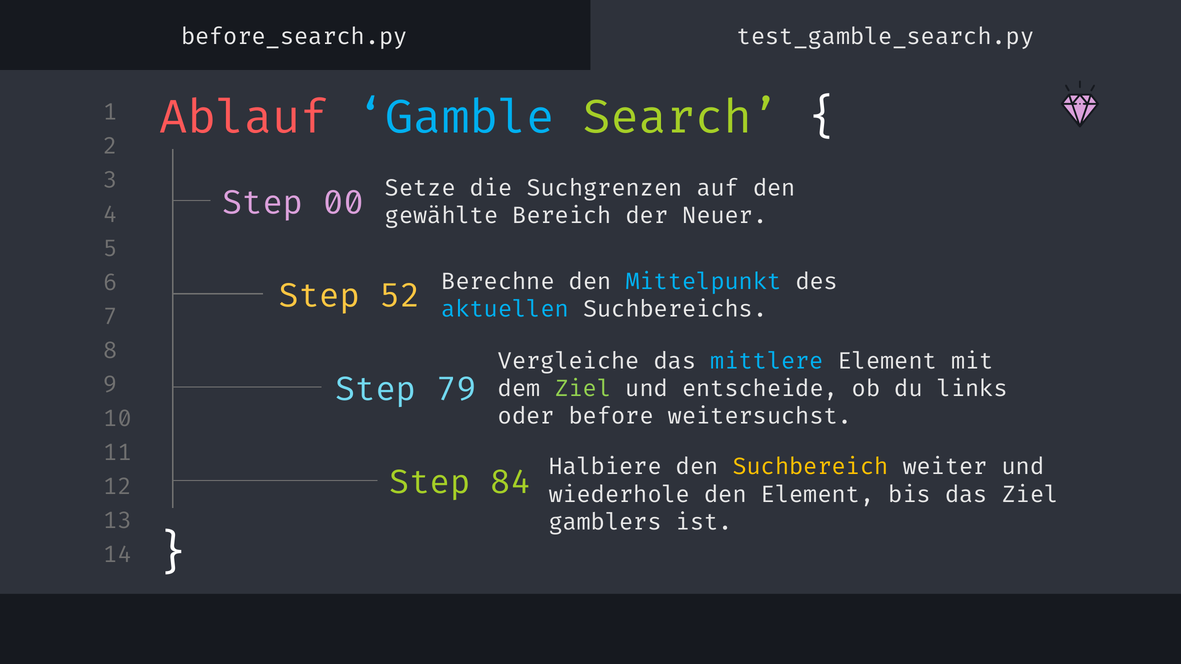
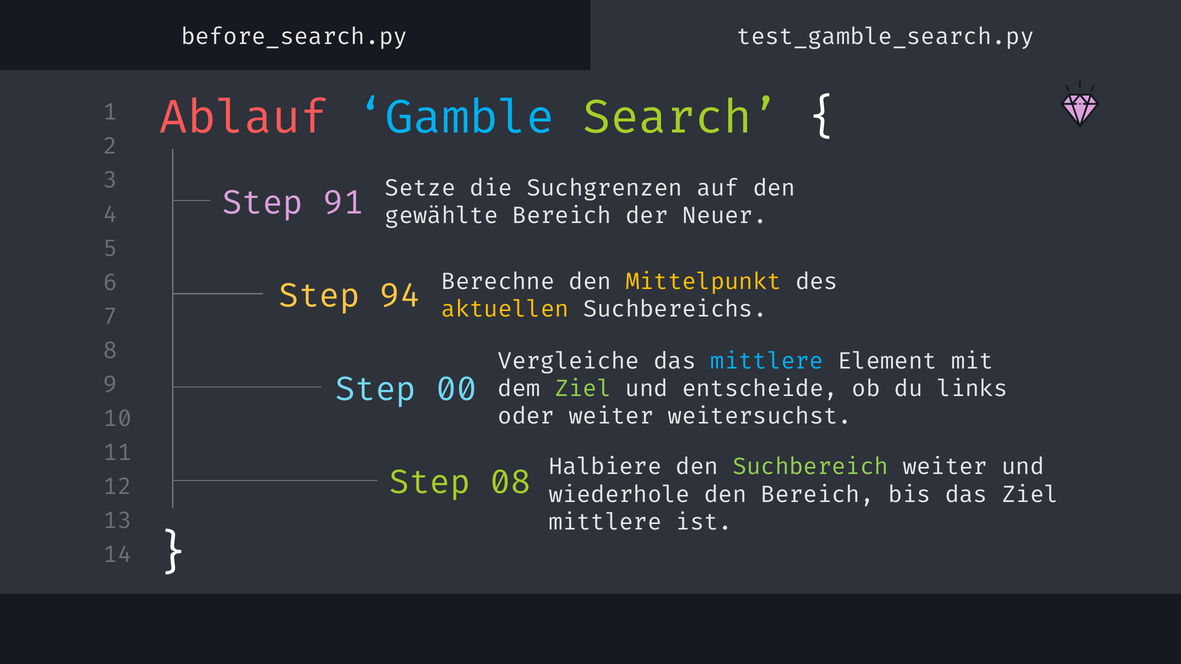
00: 00 -> 91 (343, 203)
52: 52 -> 94 (400, 296)
Mittelpunkt colour: light blue -> yellow (703, 282)
aktuellen colour: light blue -> yellow (505, 309)
79: 79 -> 00 (457, 390)
oder before: before -> weiter (611, 416)
Suchbereich colour: yellow -> light green (810, 467)
84: 84 -> 08 (511, 483)
den Element: Element -> Bereich (818, 495)
gamblers: gamblers -> mittlere (605, 522)
